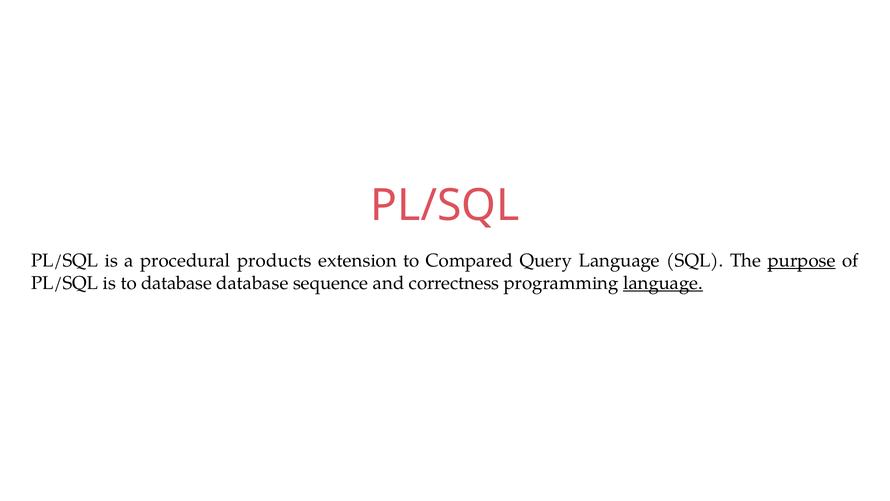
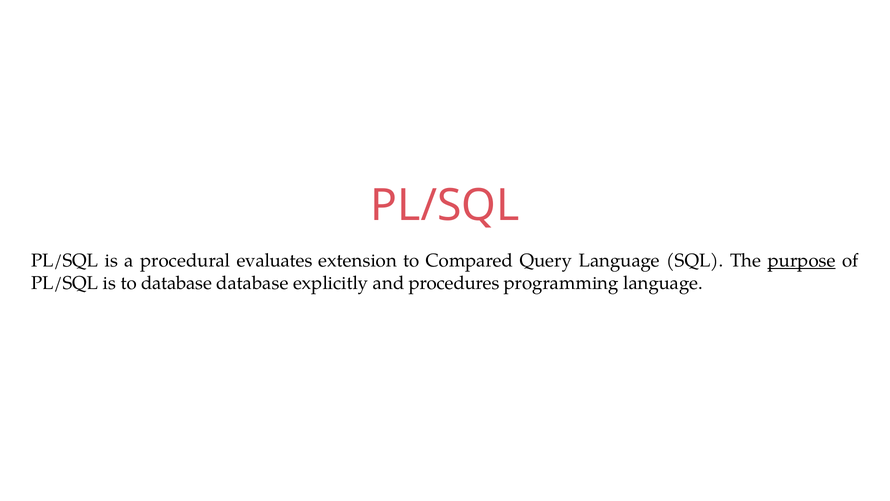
products: products -> evaluates (275, 260)
sequence: sequence -> explicitly (331, 283)
correctness: correctness -> procedures (454, 283)
language underline: present -> none (663, 283)
